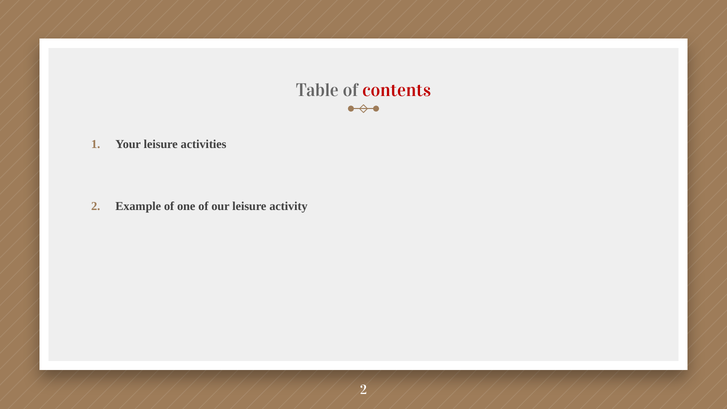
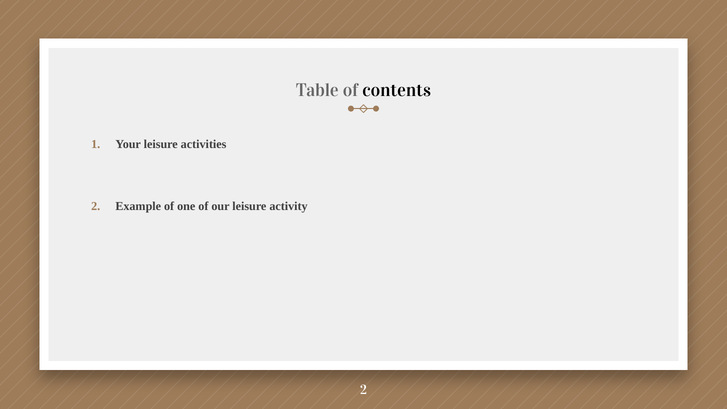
contents colour: red -> black (397, 90)
